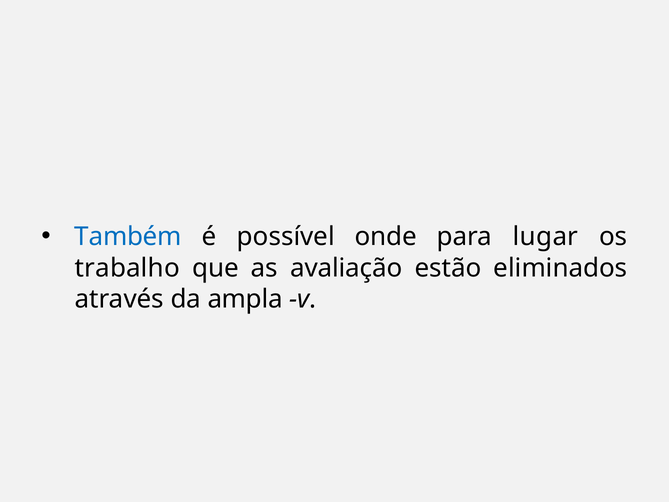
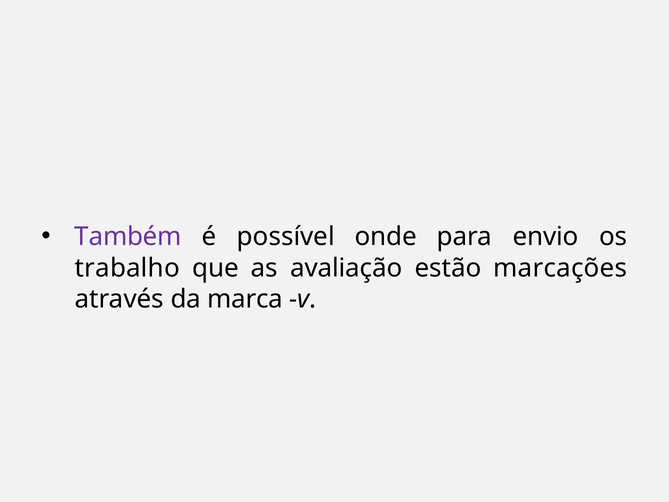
Também colour: blue -> purple (128, 237)
lugar: lugar -> envio (546, 237)
eliminados: eliminados -> marcações (560, 268)
ampla: ampla -> marca (245, 299)
